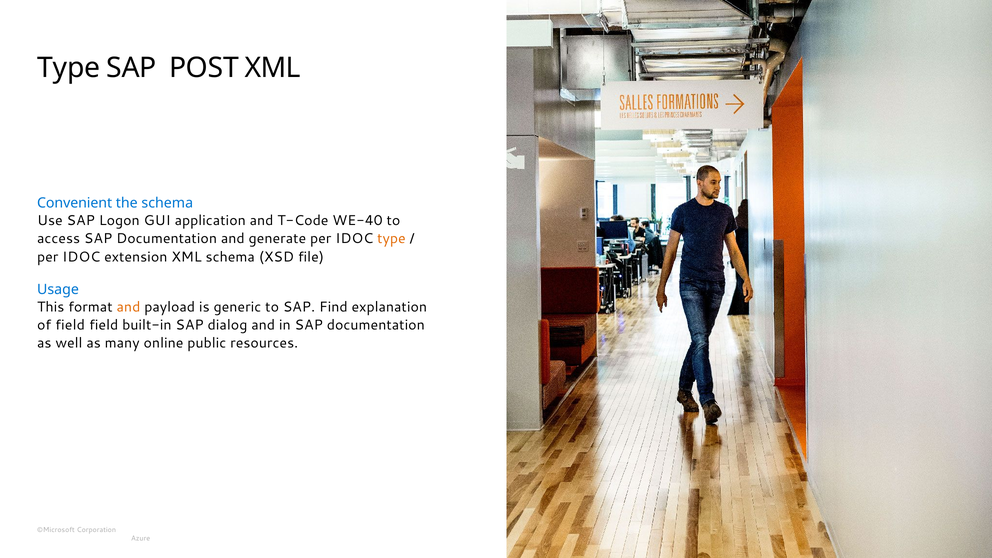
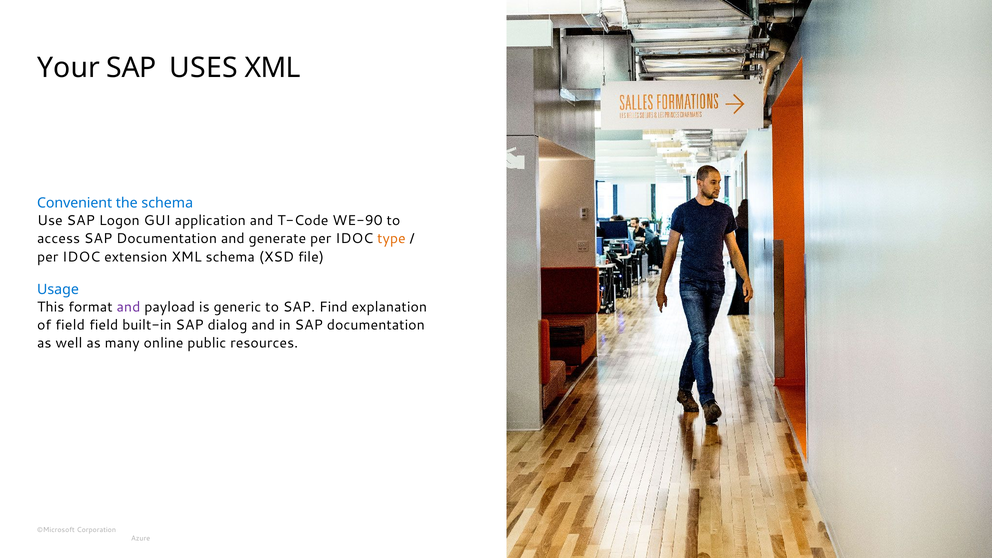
Type: Type -> Your (69, 68)
POST: POST -> USES (204, 68)
WE-40: WE-40 -> WE-90 (358, 220)
and colour: orange -> purple (128, 307)
